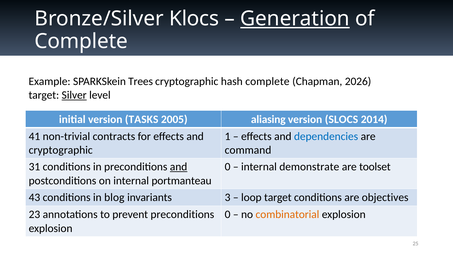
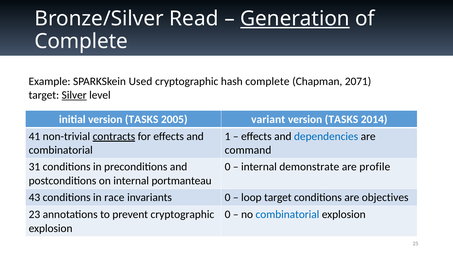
Klocs: Klocs -> Read (194, 19)
Trees: Trees -> Used (140, 81)
2026: 2026 -> 2071 (358, 81)
aliasing: aliasing -> variant (268, 119)
SLOCS: SLOCS -> TASKS (342, 119)
contracts underline: none -> present (114, 136)
cryptographic: cryptographic -> combinatorial (61, 150)
and underline: present -> none (179, 167)
toolset: toolset -> profile (375, 167)
blog: blog -> race (114, 197)
invariants 3: 3 -> 0 (228, 197)
prevent preconditions: preconditions -> cryptographic (182, 214)
combinatorial colour: orange -> blue (287, 214)
